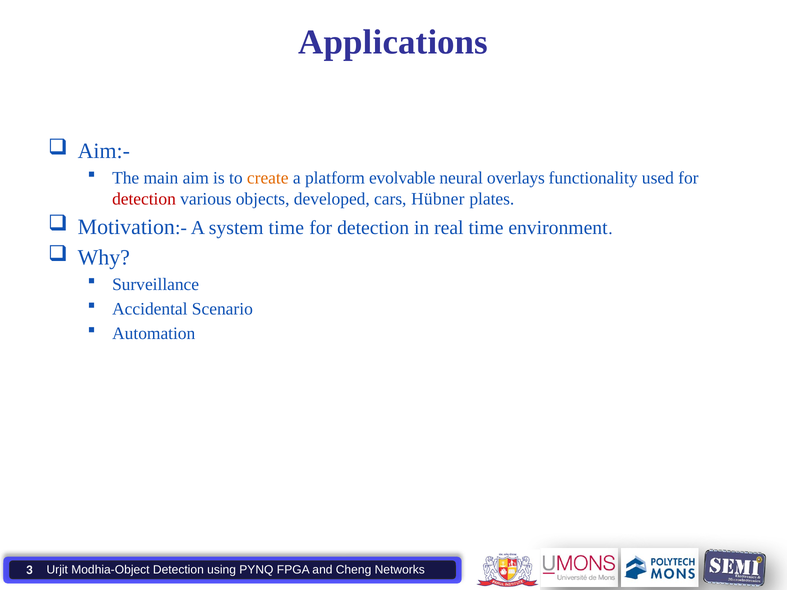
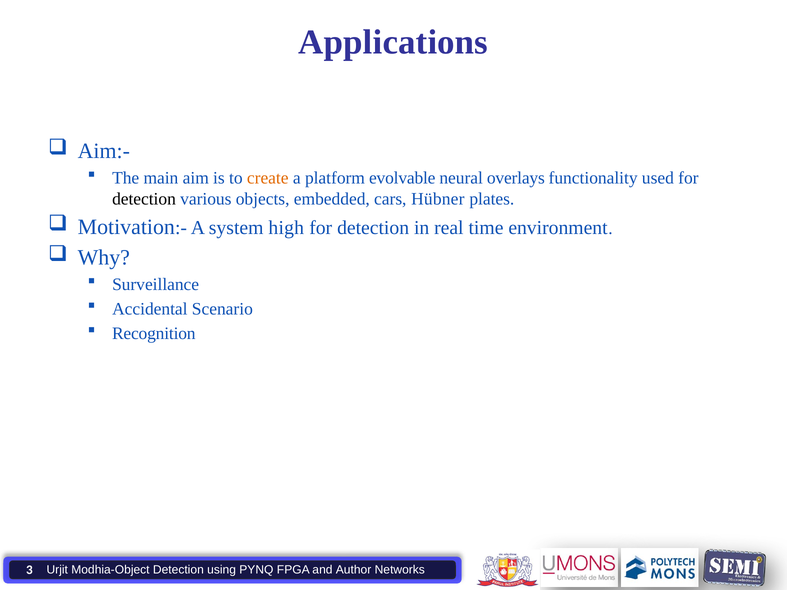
detection colour: red -> black (144, 199)
developed: developed -> embedded (332, 199)
system time: time -> high (286, 228)
Automation: Automation -> Recognition (154, 334)
Cheng: Cheng -> Author (354, 570)
